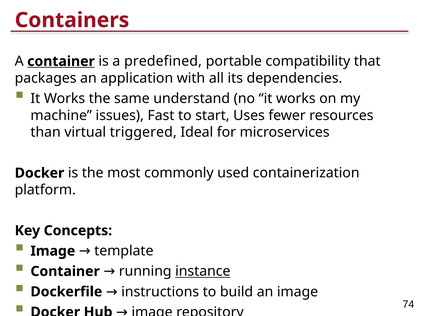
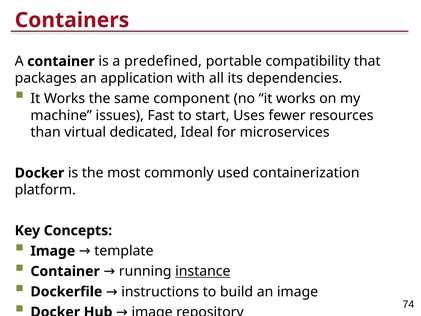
container underline: present -> none (61, 61)
understand: understand -> component (192, 98)
triggered: triggered -> dedicated (143, 132)
